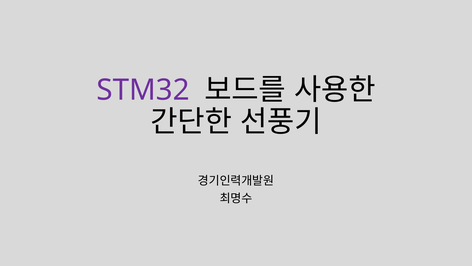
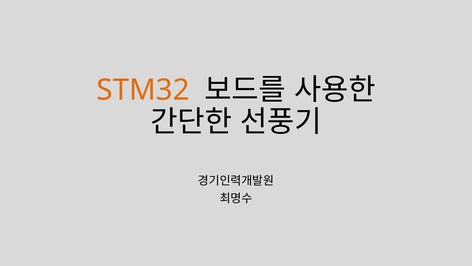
STM32 colour: purple -> orange (143, 90)
